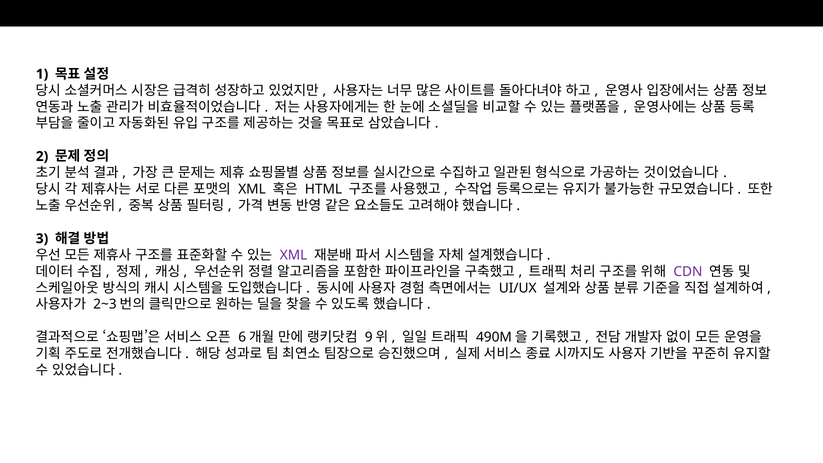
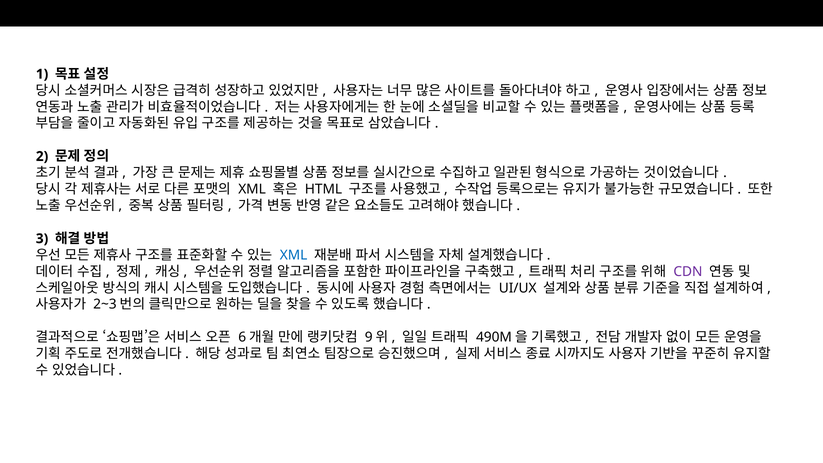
XML colour: purple -> blue (294, 255)
